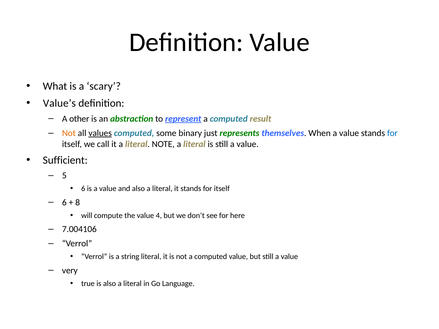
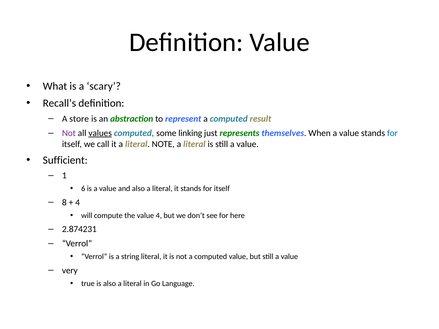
Value’s: Value’s -> Recall’s (59, 103)
other: other -> store (79, 119)
represent underline: present -> none (183, 119)
Not colour: orange -> purple (69, 133)
binary: binary -> linking (190, 133)
5: 5 -> 1 (64, 176)
6: 6 -> 8 (64, 203)
8: 8 -> 4 (78, 203)
7.004106: 7.004106 -> 2.874231 (79, 229)
